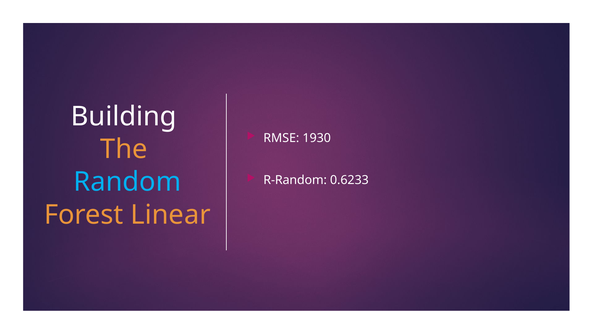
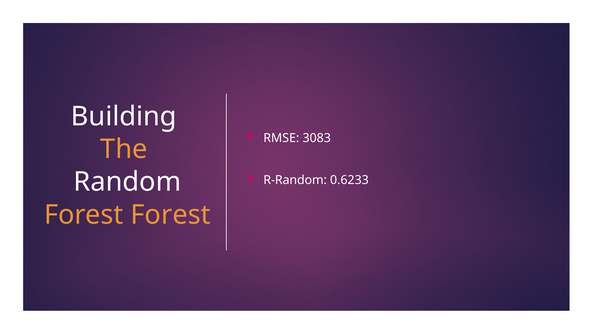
1930: 1930 -> 3083 (317, 138)
Random colour: light blue -> white (127, 182)
Forest Linear: Linear -> Forest (171, 214)
